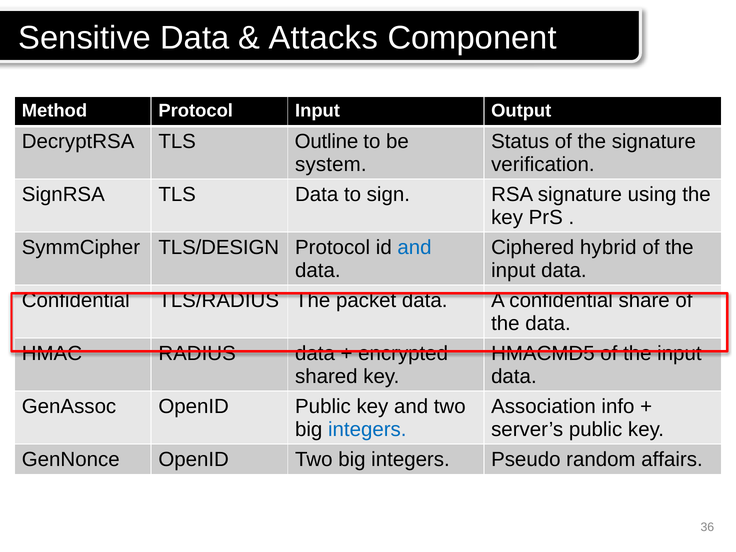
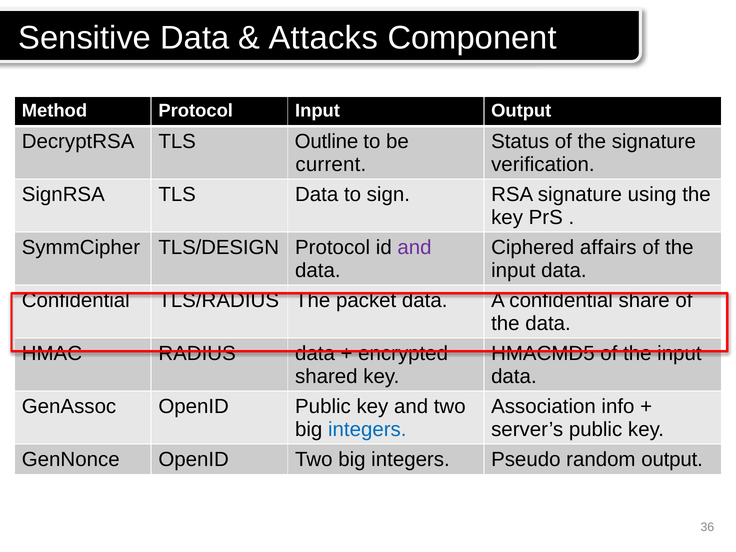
system: system -> current (331, 164)
and colour: blue -> purple (415, 248)
hybrid: hybrid -> affairs (608, 248)
random affairs: affairs -> output (672, 460)
